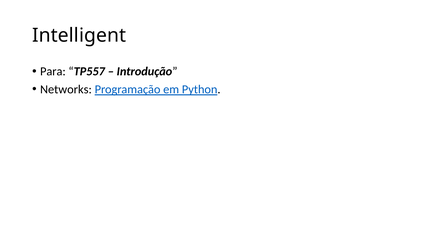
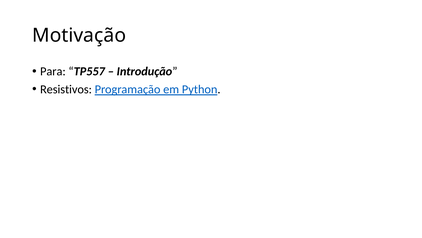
Intelligent: Intelligent -> Motivação (79, 35)
Networks: Networks -> Resistivos (66, 89)
